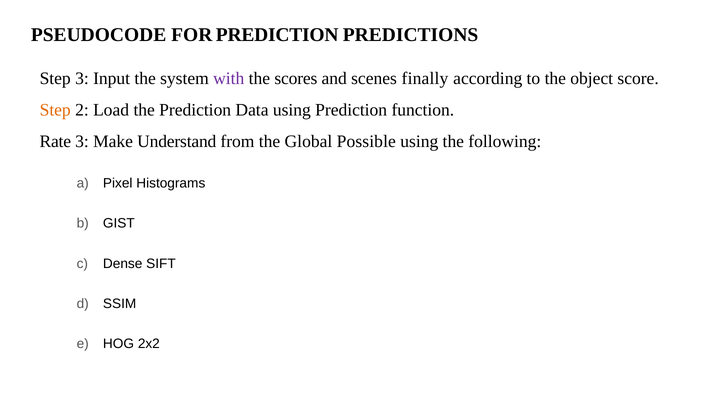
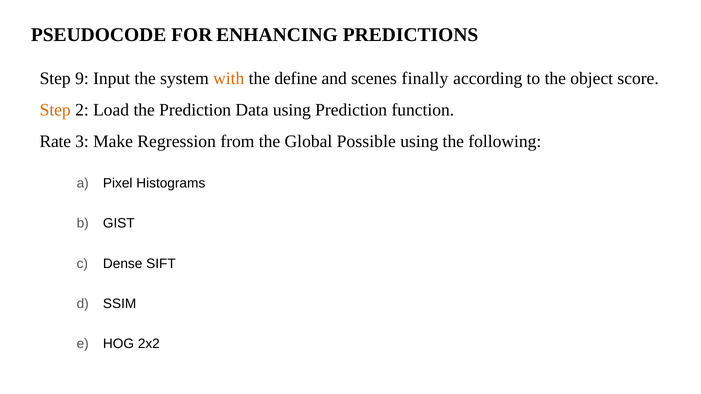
FOR PREDICTION: PREDICTION -> ENHANCING (277, 35)
Step 3: 3 -> 9 (82, 78)
with colour: purple -> orange (229, 78)
scores: scores -> define (296, 78)
Understand: Understand -> Regression (177, 141)
